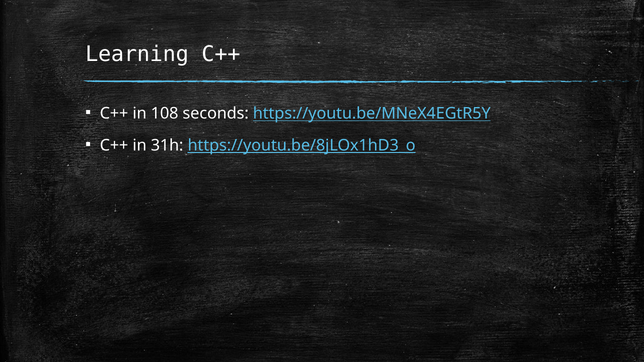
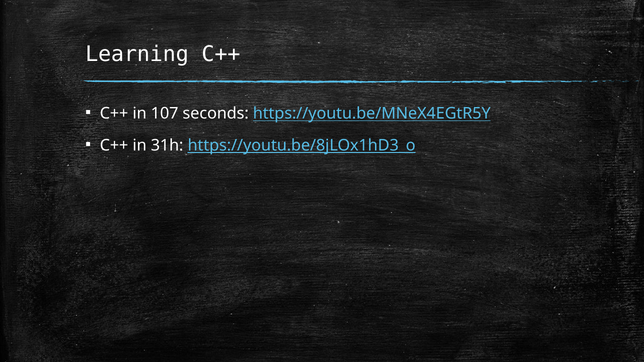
108: 108 -> 107 (165, 114)
